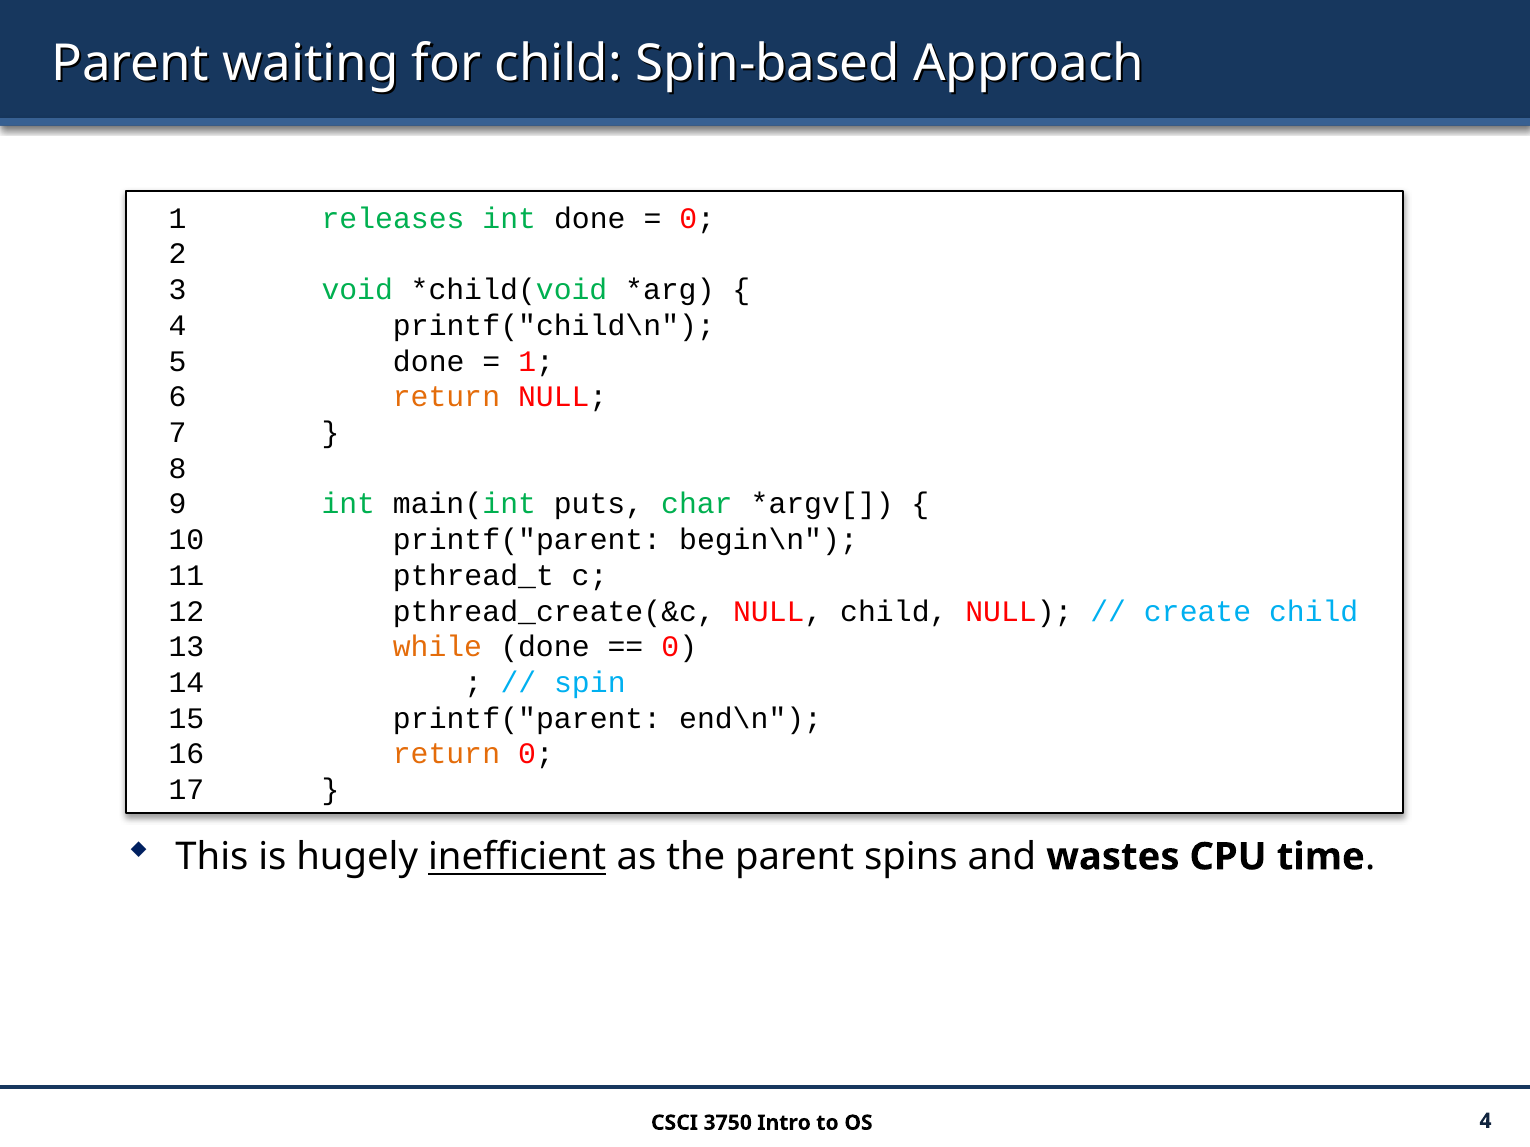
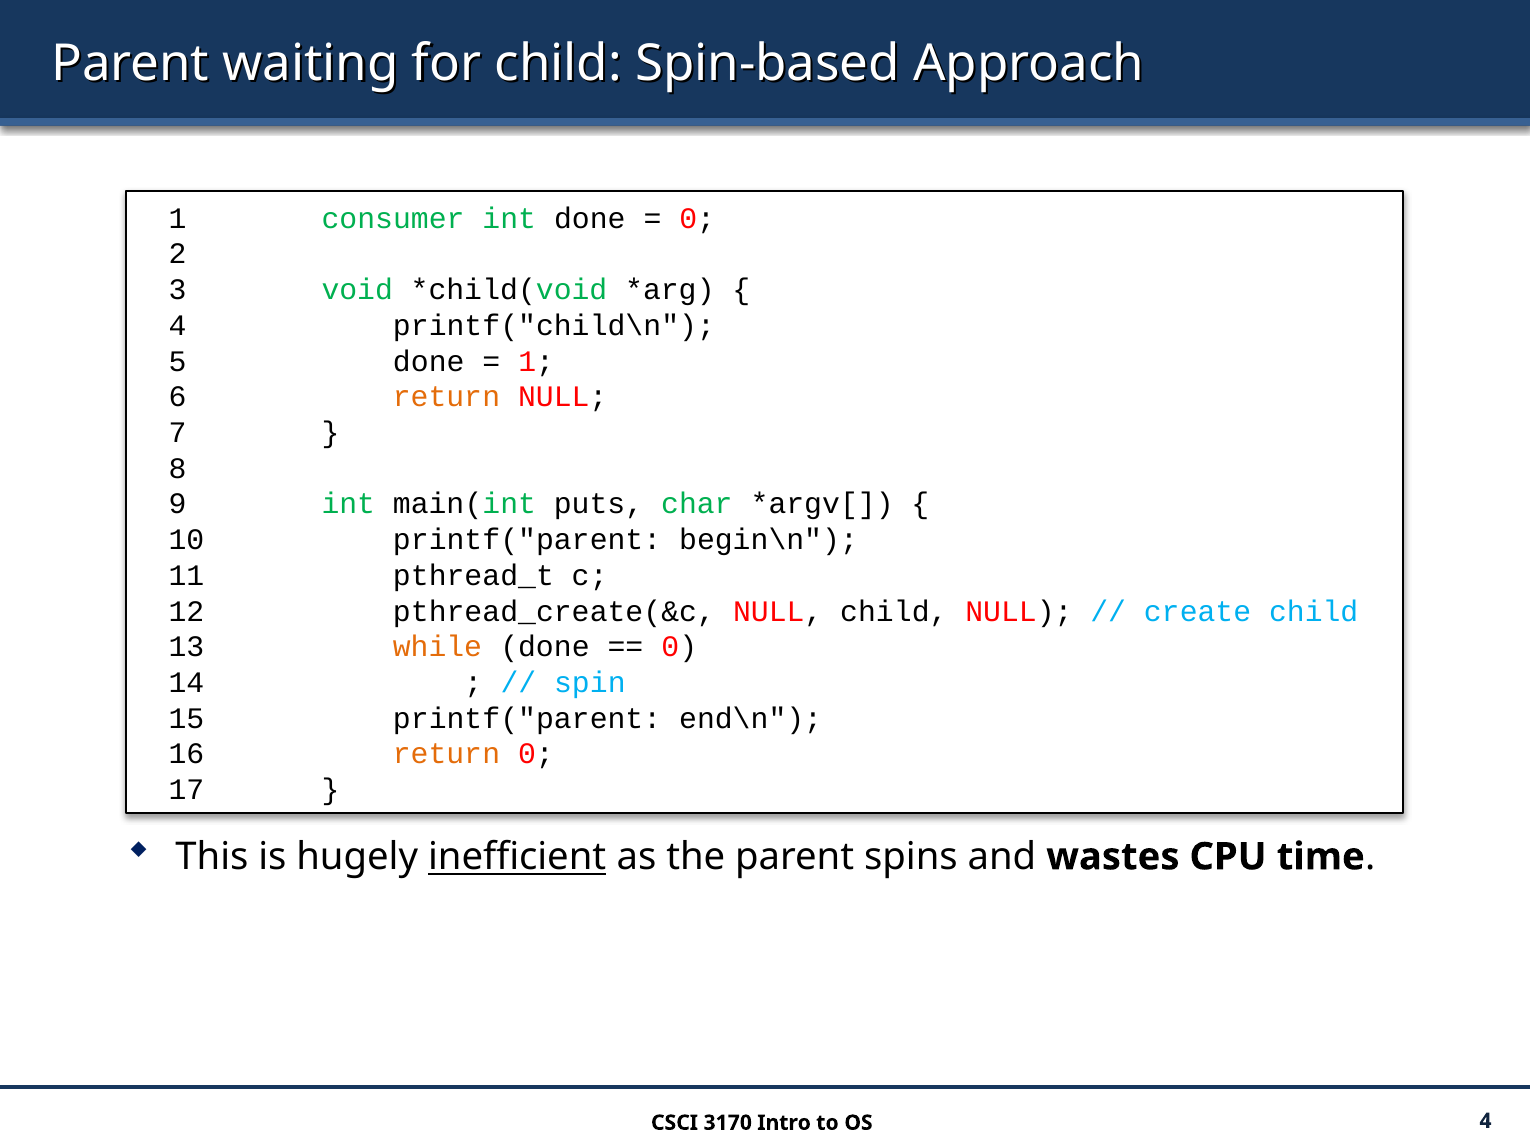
releases: releases -> consumer (393, 219)
3750: 3750 -> 3170 (728, 1123)
